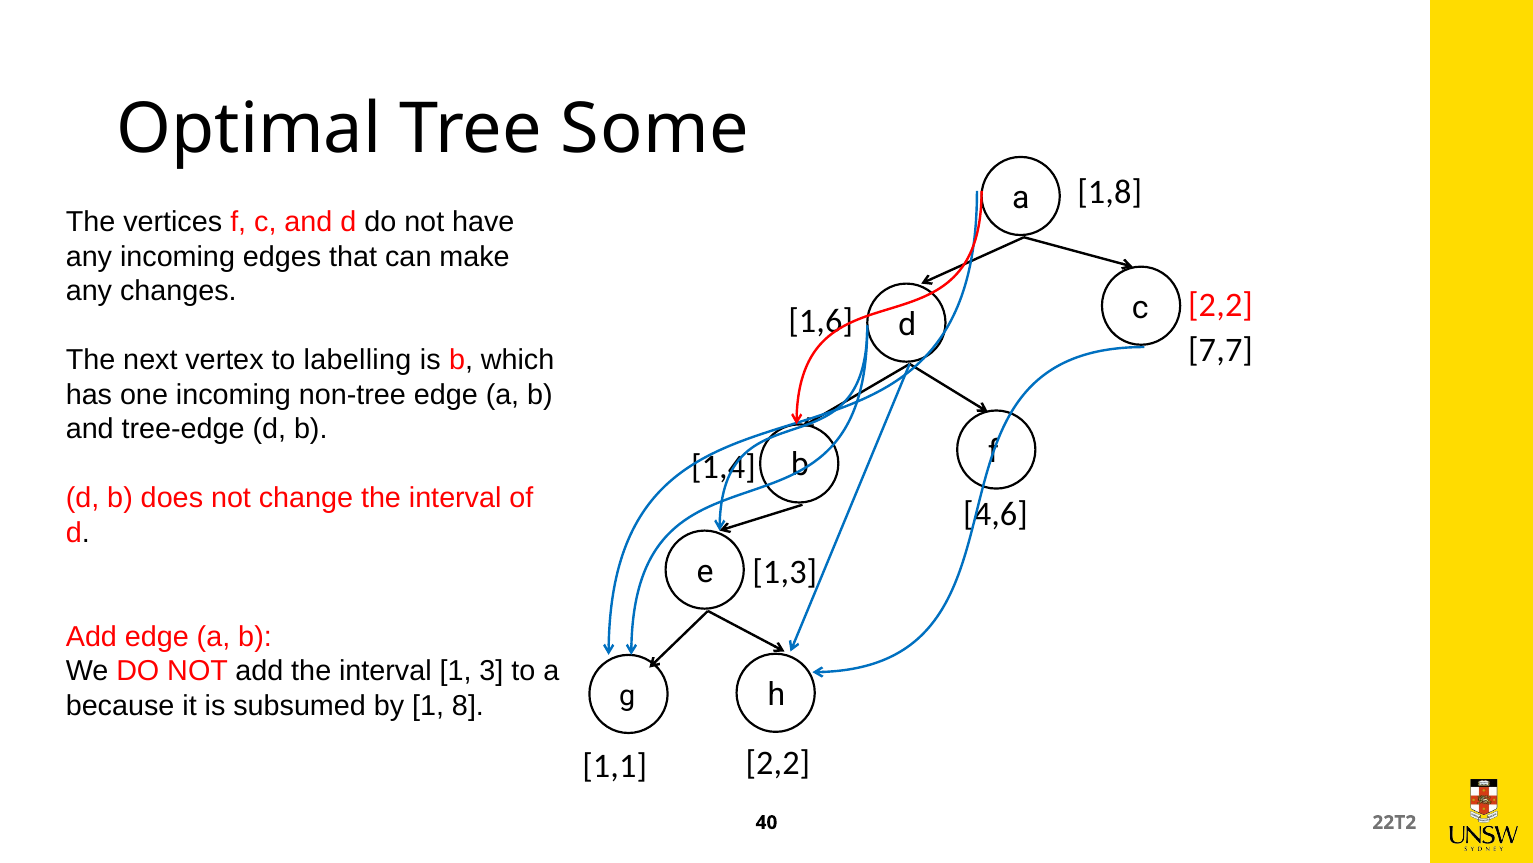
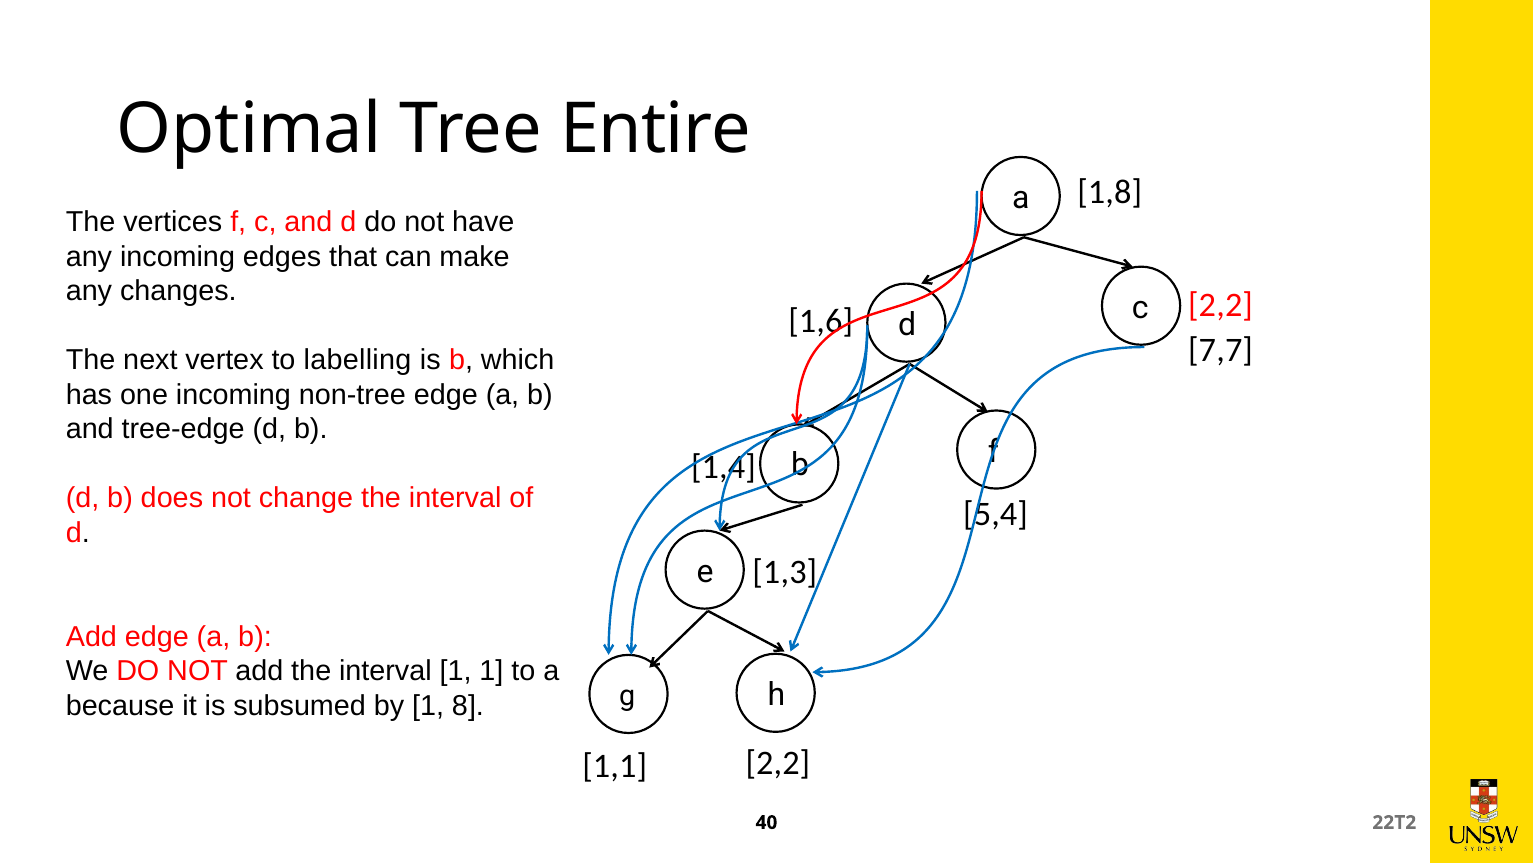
Some: Some -> Entire (656, 129)
4,6: 4,6 -> 5,4 (996, 513)
1 3: 3 -> 1 (491, 670)
